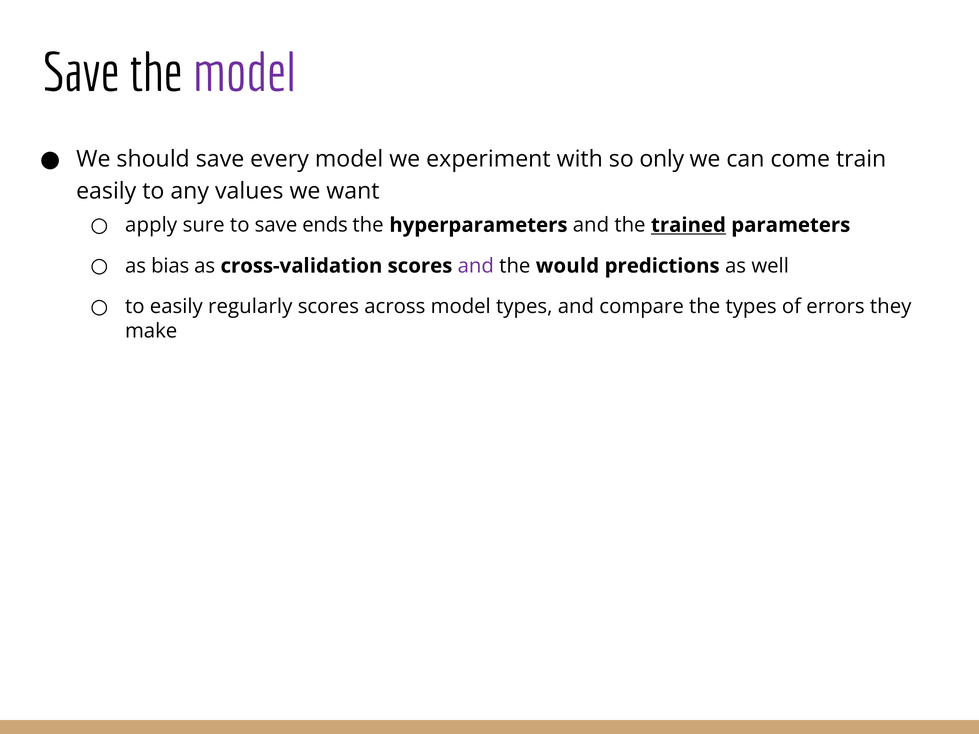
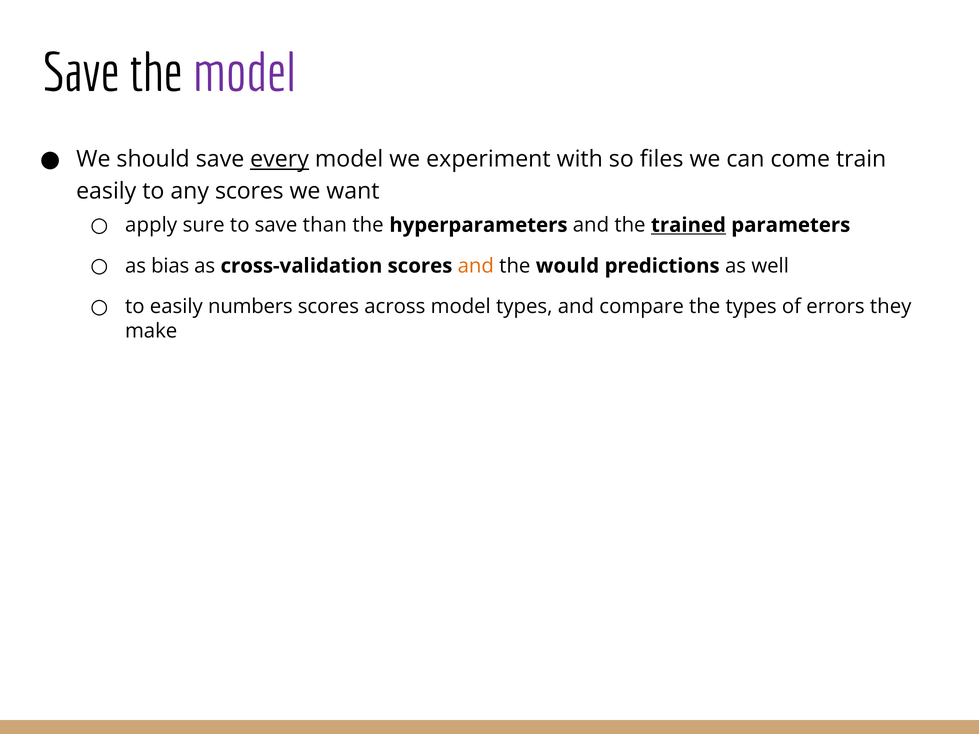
every underline: none -> present (280, 159)
only: only -> files (662, 159)
any values: values -> scores (249, 191)
ends: ends -> than (325, 225)
and colour: purple -> orange (476, 266)
regularly: regularly -> numbers (250, 307)
